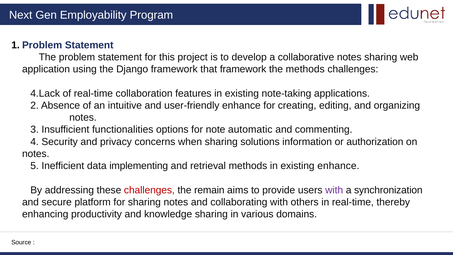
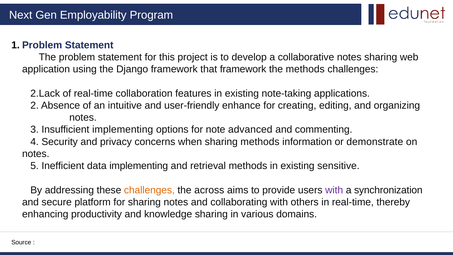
4.Lack: 4.Lack -> 2.Lack (45, 93)
Insufficient functionalities: functionalities -> implementing (123, 130)
automatic: automatic -> advanced (250, 130)
sharing solutions: solutions -> methods (260, 142)
authorization: authorization -> demonstrate (375, 142)
existing enhance: enhance -> sensitive (338, 166)
challenges colour: red -> orange (149, 190)
remain: remain -> across (209, 190)
